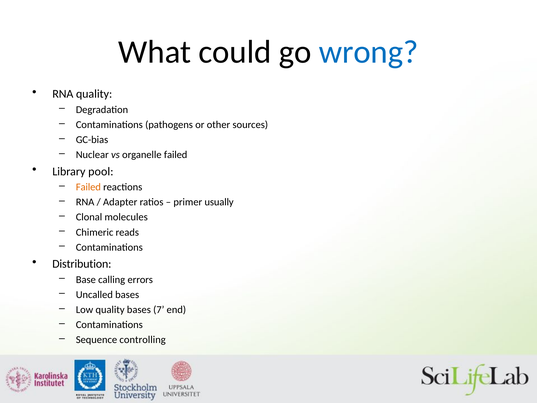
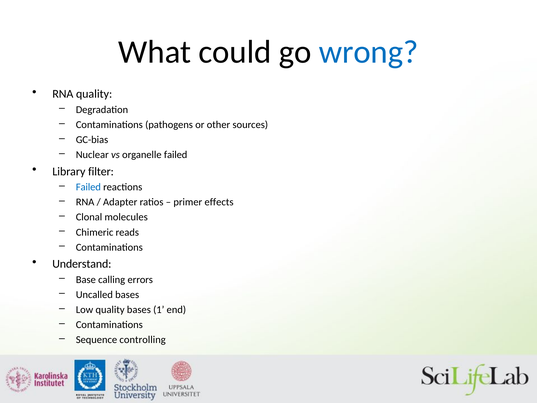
pool: pool -> filter (101, 171)
Failed colour: orange -> blue (88, 187)
usually: usually -> effects (219, 202)
Distribution: Distribution -> Understand (82, 264)
7: 7 -> 1 (159, 309)
